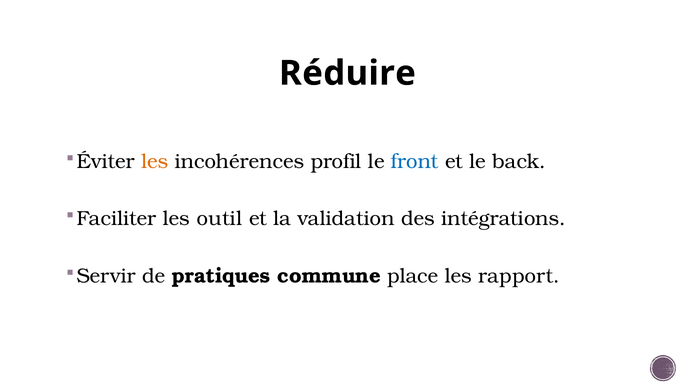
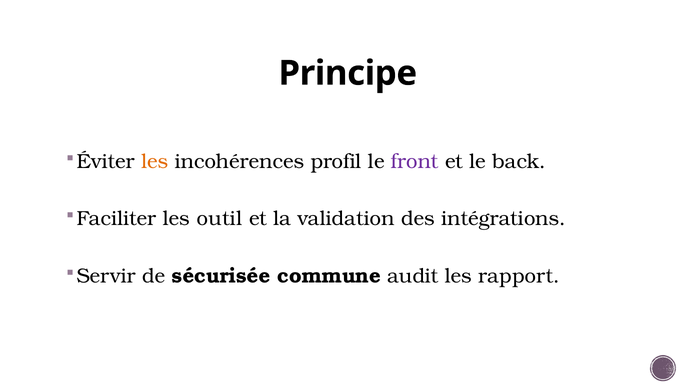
Réduire: Réduire -> Principe (348, 73)
front colour: blue -> purple (415, 161)
pratiques: pratiques -> sécurisée (221, 276)
place: place -> audit (413, 276)
